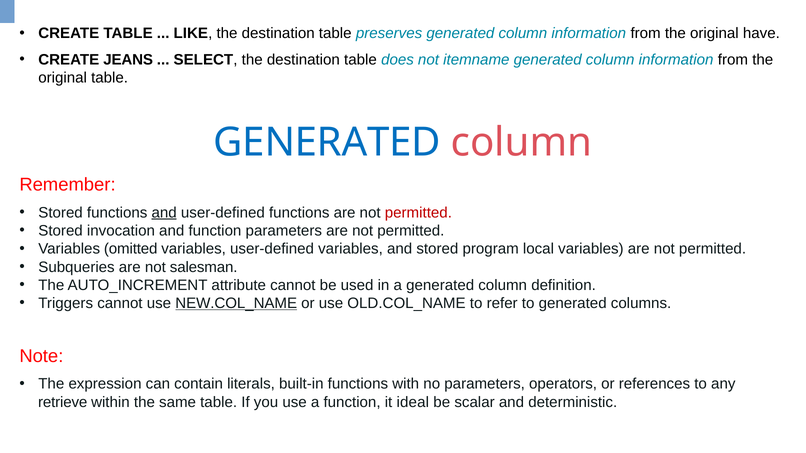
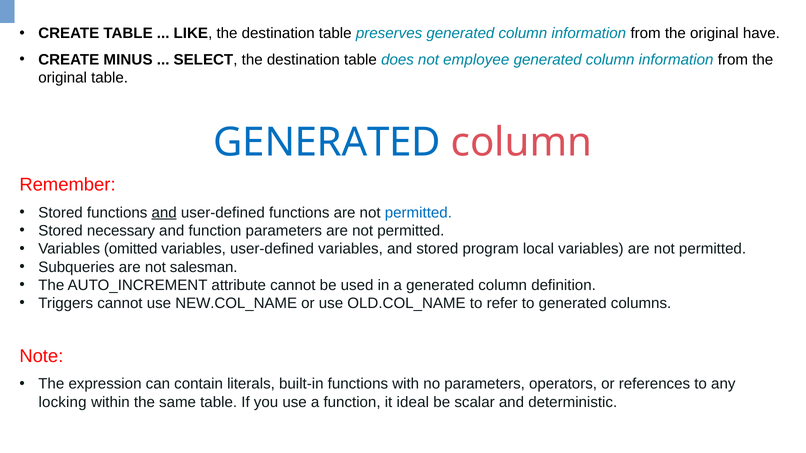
JEANS: JEANS -> MINUS (128, 60)
itemname: itemname -> employee (476, 60)
permitted colour: red -> blue (418, 213)
invocation: invocation -> necessary (121, 231)
NEW.COL_NAME underline: present -> none (236, 304)
retrieve: retrieve -> locking (63, 402)
